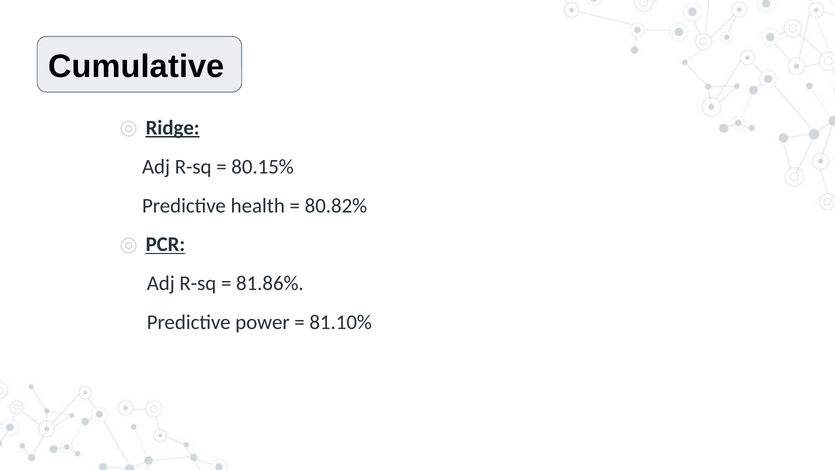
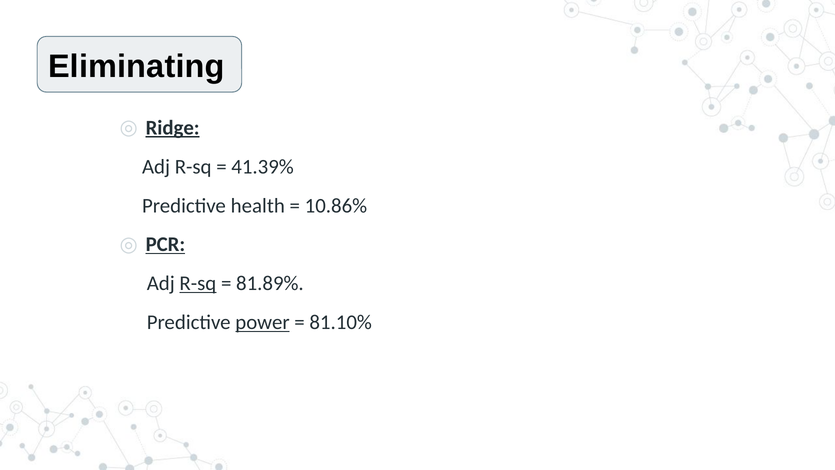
Cumulative: Cumulative -> Eliminating (136, 66)
80.15%: 80.15% -> 41.39% (263, 167)
80.82%: 80.82% -> 10.86% (336, 205)
R-sq underline: none -> present (198, 283)
81.86%: 81.86% -> 81.89% (270, 283)
power underline: none -> present (263, 322)
